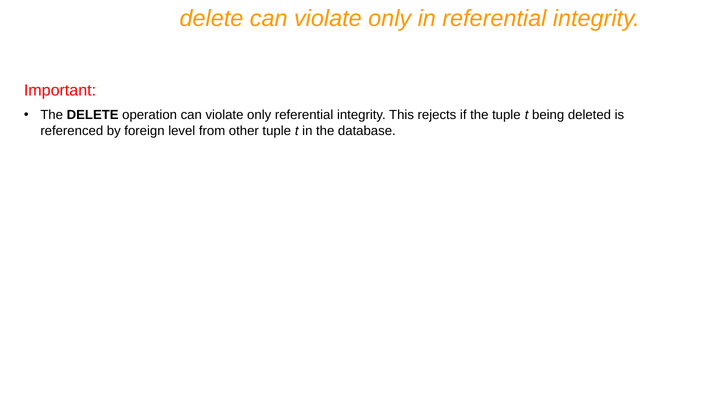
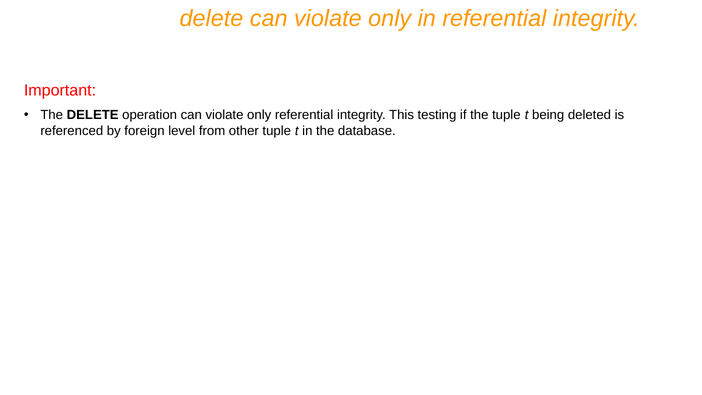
rejects: rejects -> testing (437, 115)
